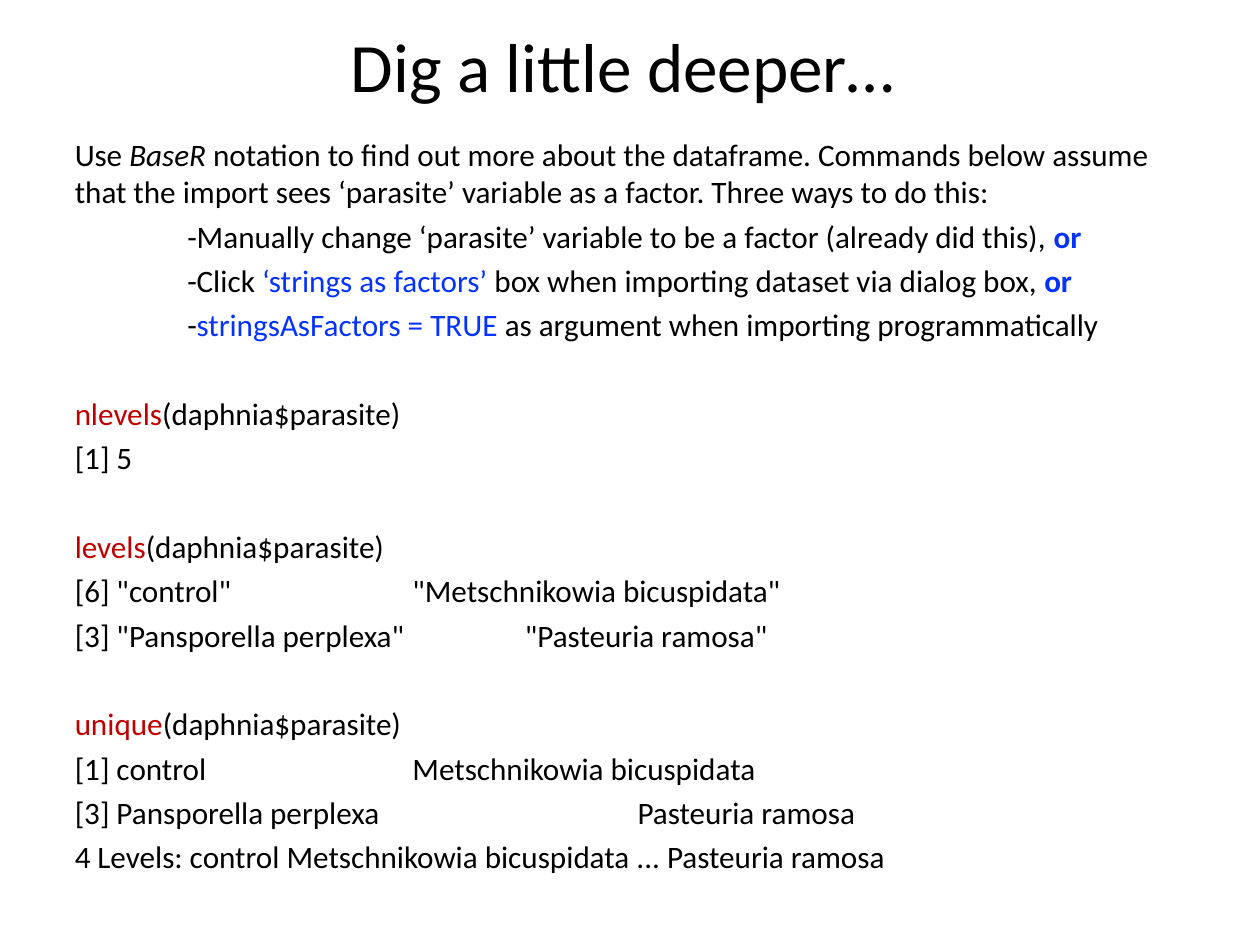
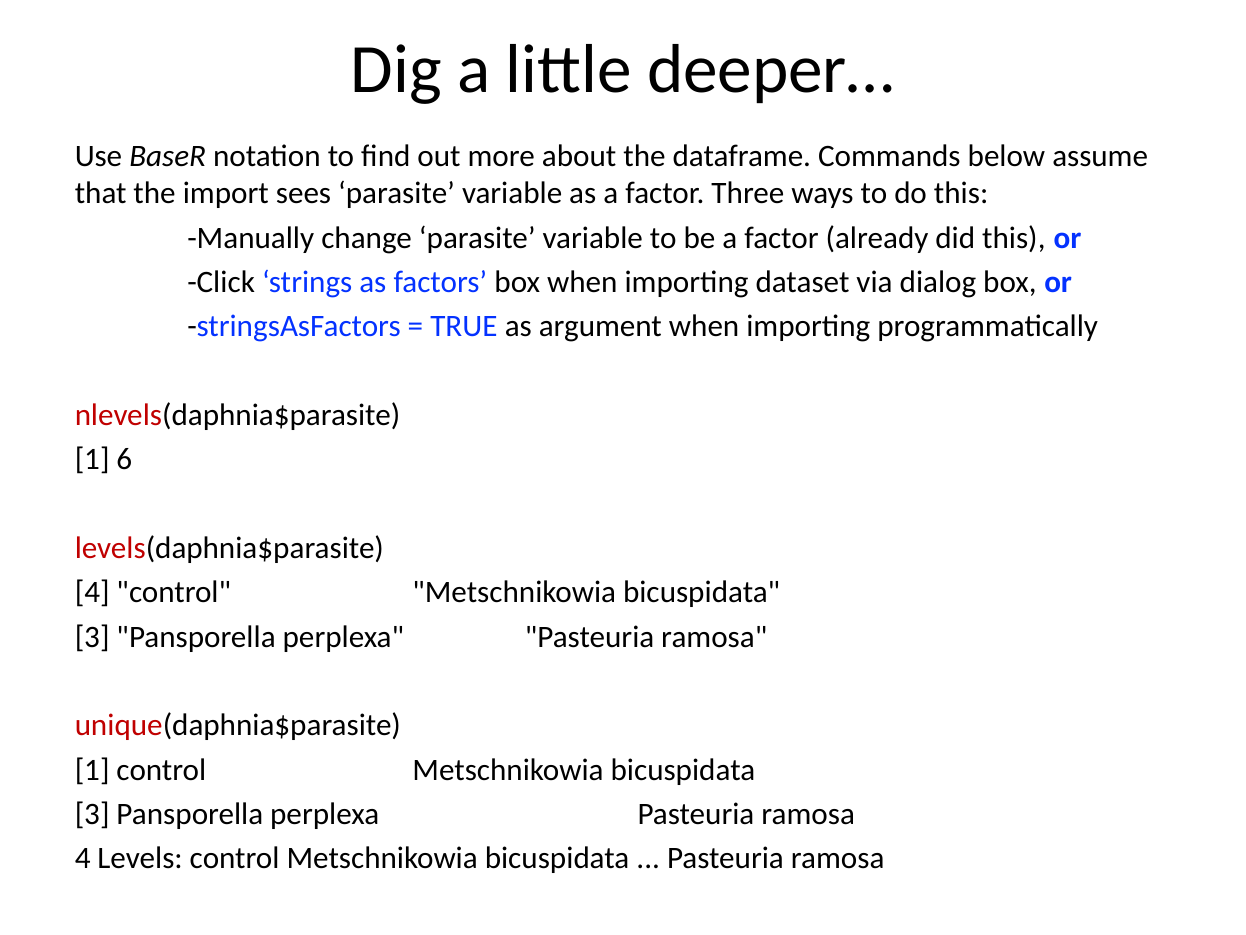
5: 5 -> 6 (124, 459)
6: 6 -> 4 (92, 592)
